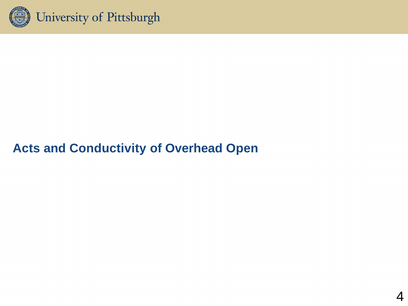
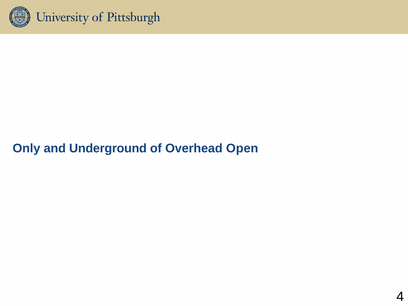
Acts: Acts -> Only (26, 148)
Conductivity: Conductivity -> Underground (108, 148)
